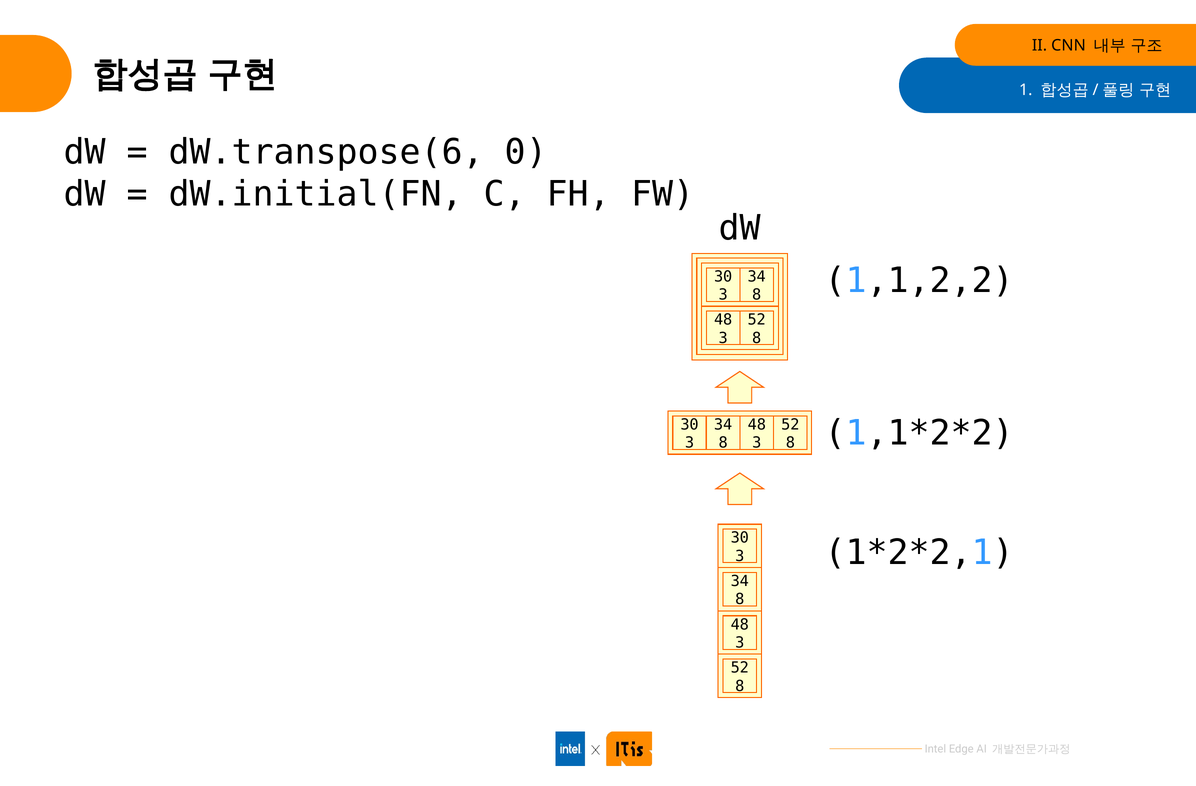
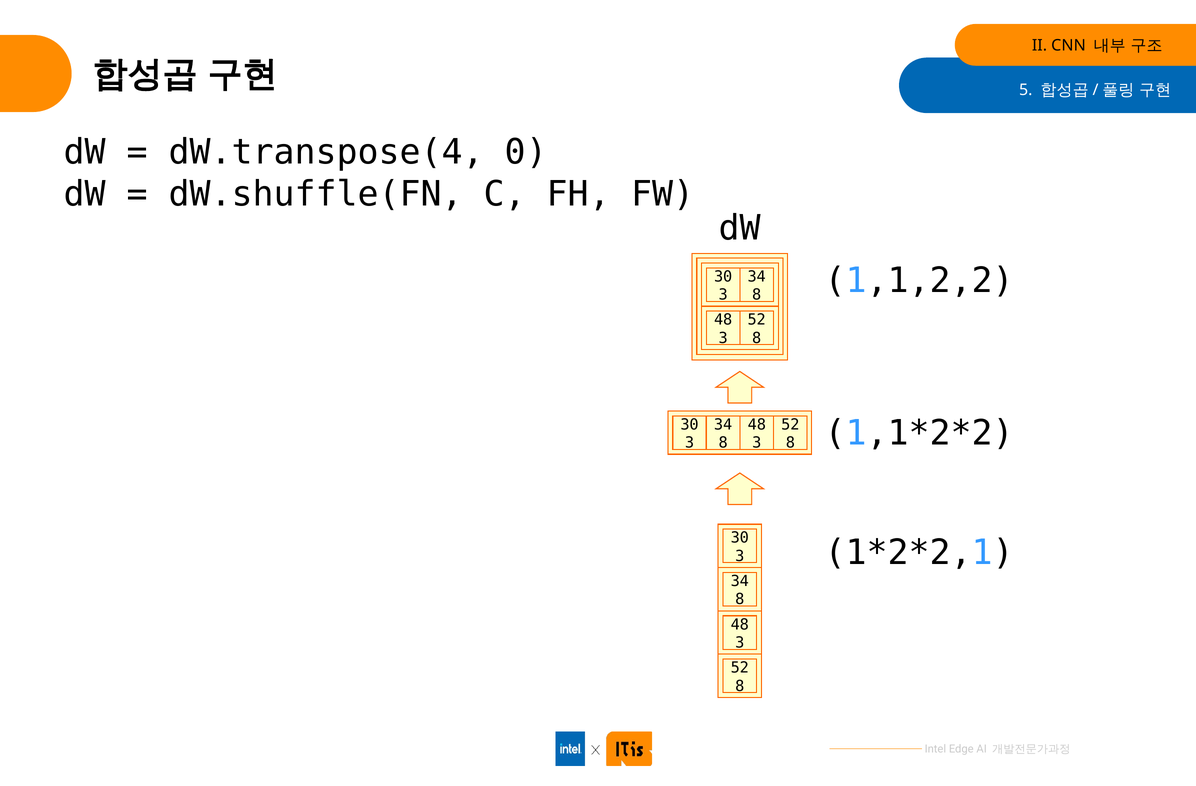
1: 1 -> 5 (1026, 90)
dW.transpose(6: dW.transpose(6 -> dW.transpose(4 (326, 152)
dW.initial(FN: dW.initial(FN -> dW.shuffle(FN (316, 194)
